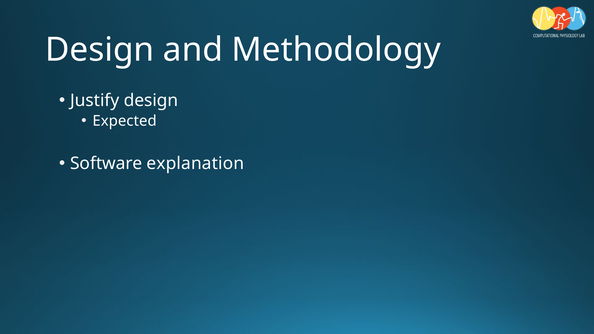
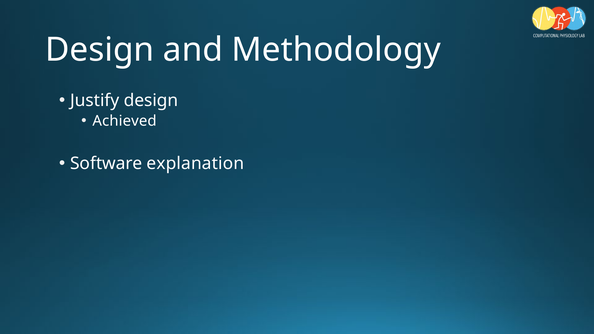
Expected: Expected -> Achieved (125, 121)
